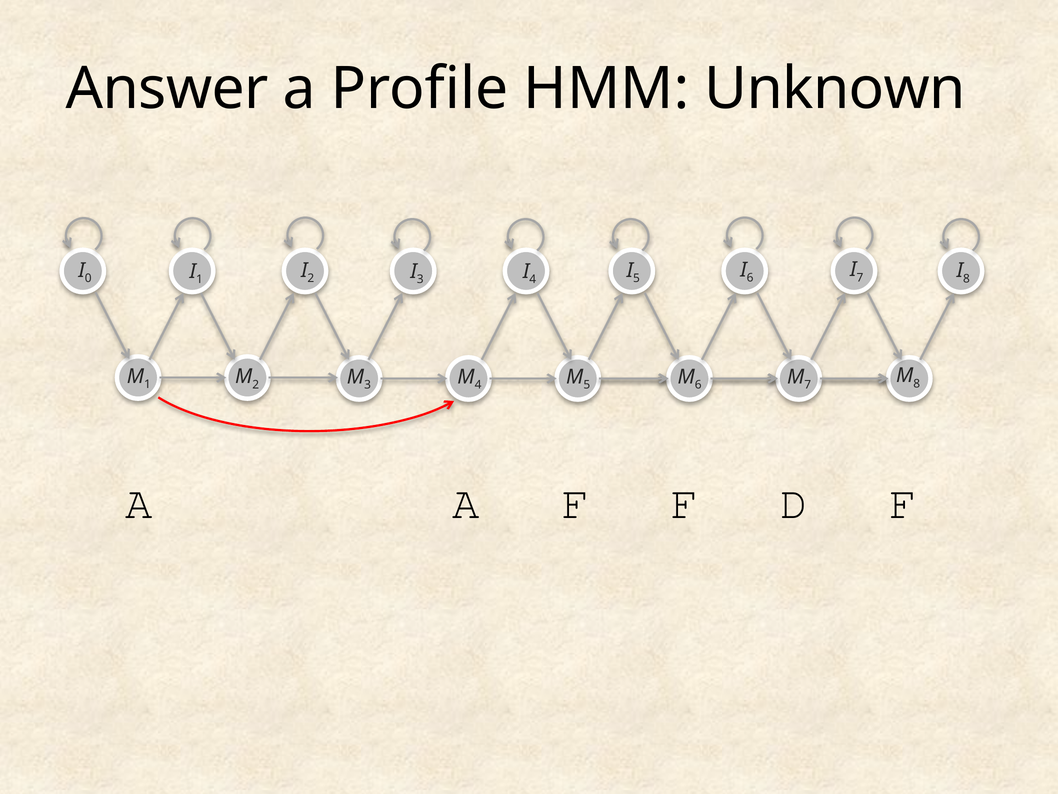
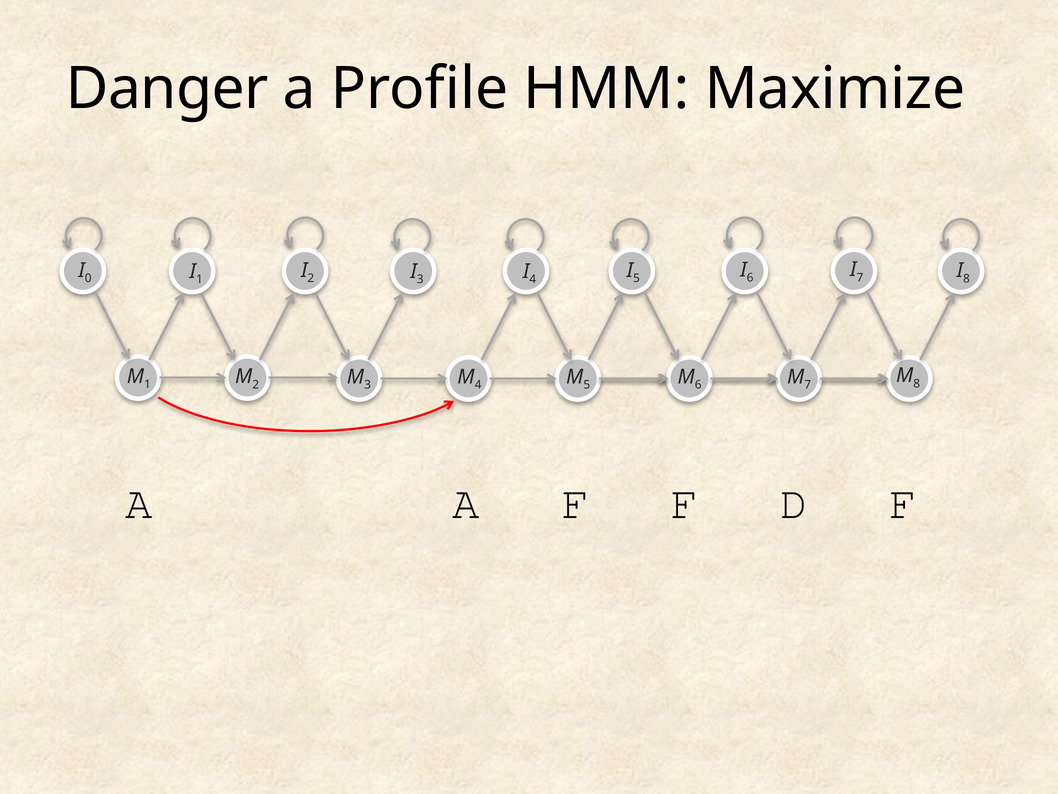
Answer: Answer -> Danger (167, 89)
Unknown: Unknown -> Maximize (835, 89)
